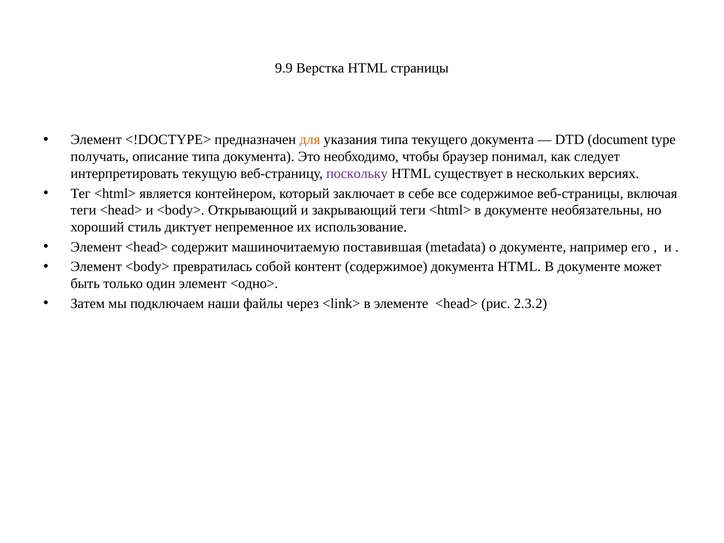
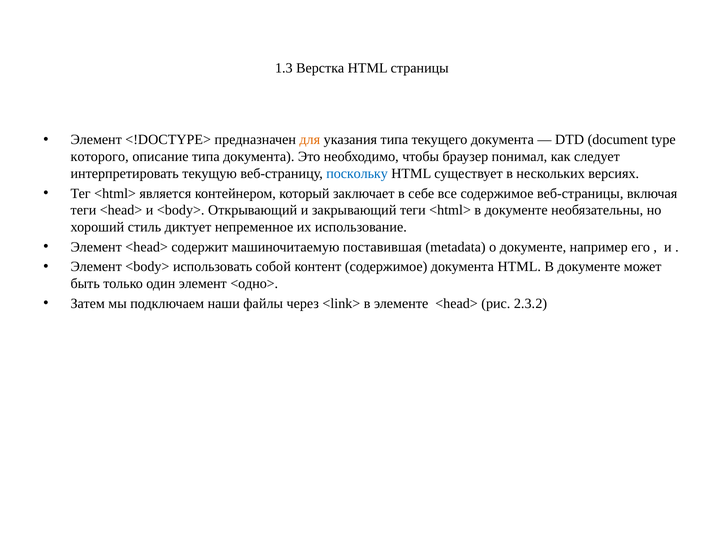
9.9: 9.9 -> 1.3 (284, 68)
получать: получать -> которого (100, 157)
поскольку colour: purple -> blue (357, 174)
превратилась: превратилась -> использовать (213, 267)
